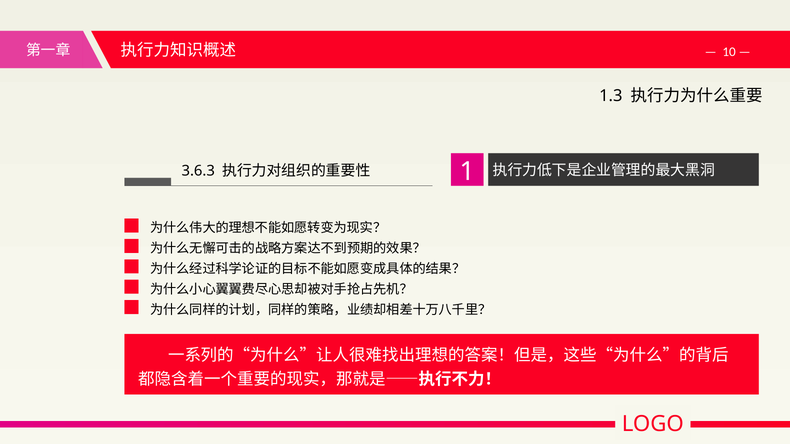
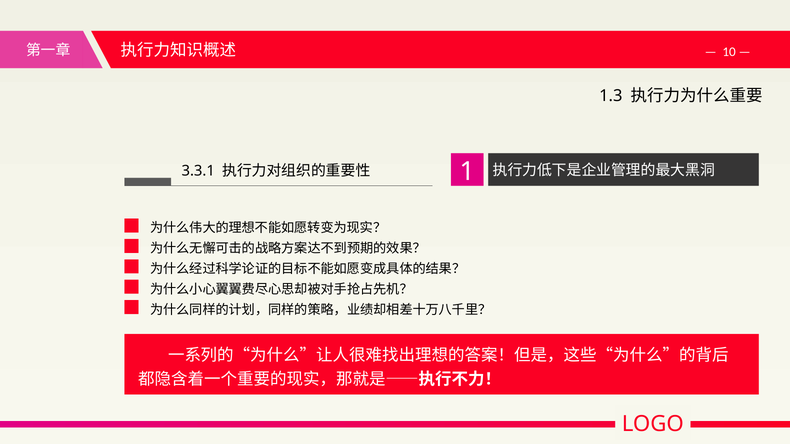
3.6.3: 3.6.3 -> 3.3.1 (198, 171)
